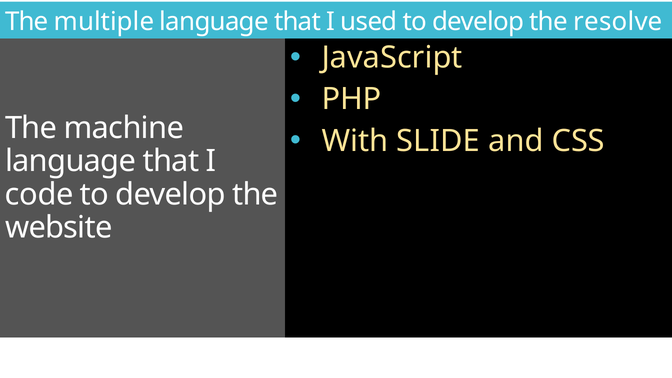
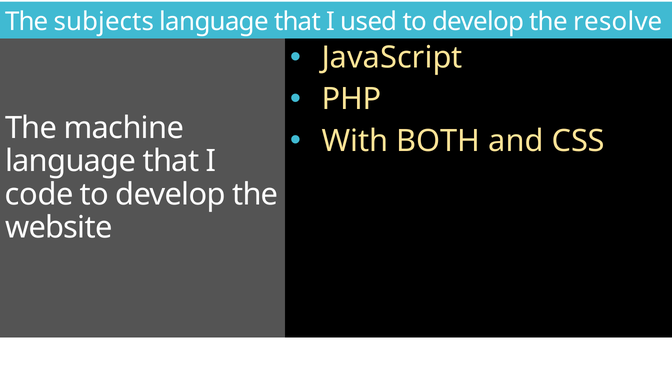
multiple: multiple -> subjects (104, 22)
SLIDE: SLIDE -> BOTH (438, 141)
